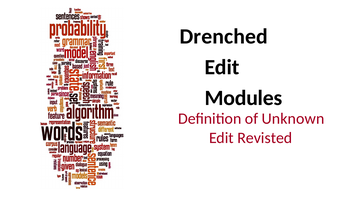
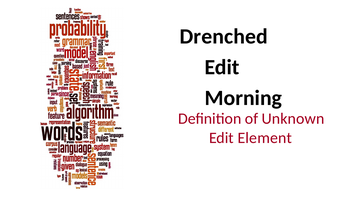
Modules: Modules -> Morning (243, 98)
Revisted: Revisted -> Element (265, 138)
